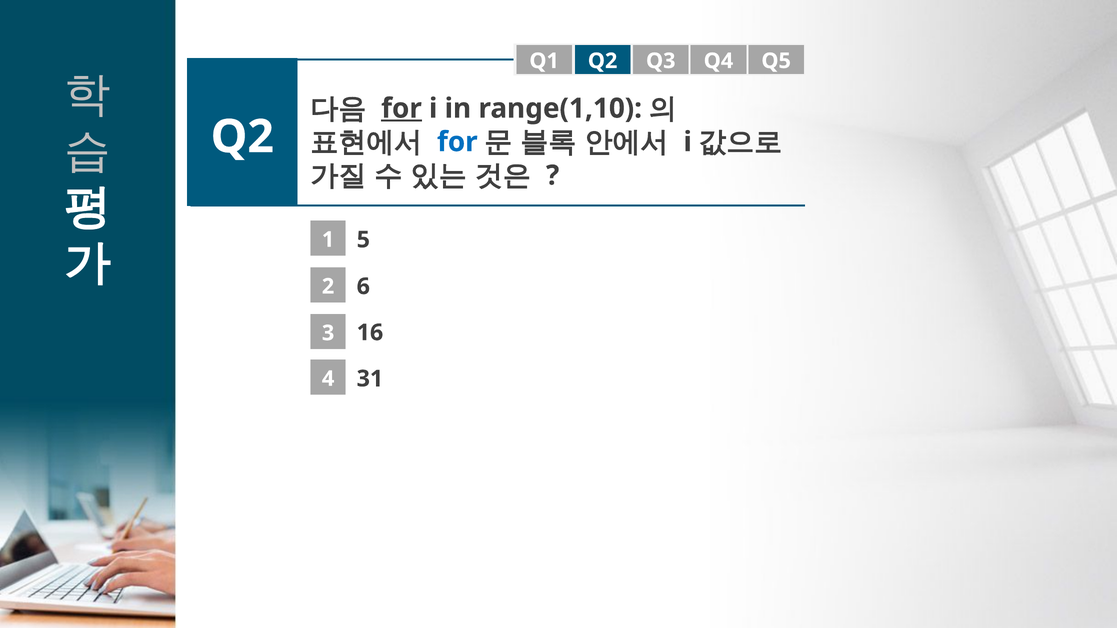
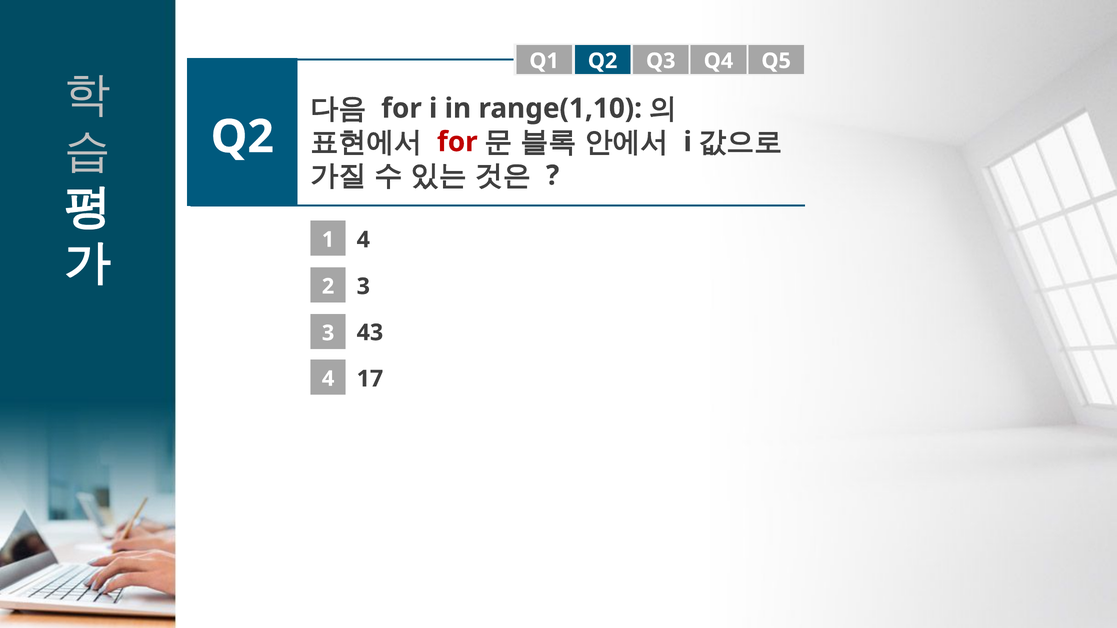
for underline: present -> none (402, 109)
for colour: blue -> red (457, 142)
1 5: 5 -> 4 (363, 240)
2 6: 6 -> 3 (363, 287)
16: 16 -> 43 (370, 333)
31: 31 -> 17 (370, 379)
